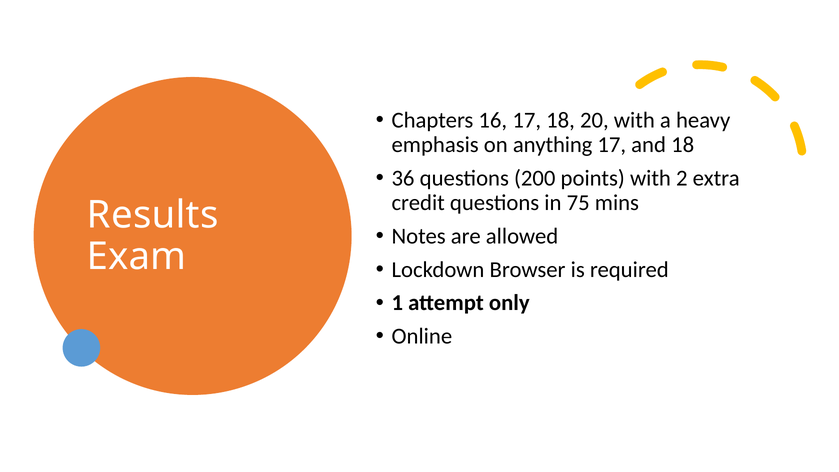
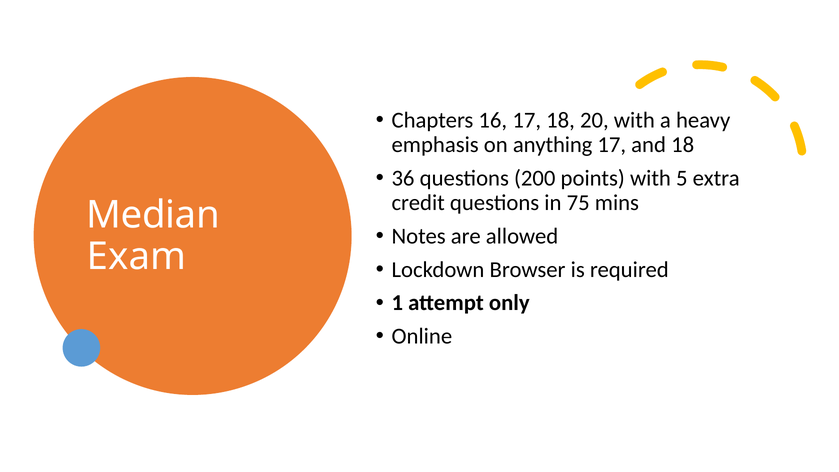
with 2: 2 -> 5 (682, 178)
Results: Results -> Median (153, 215)
